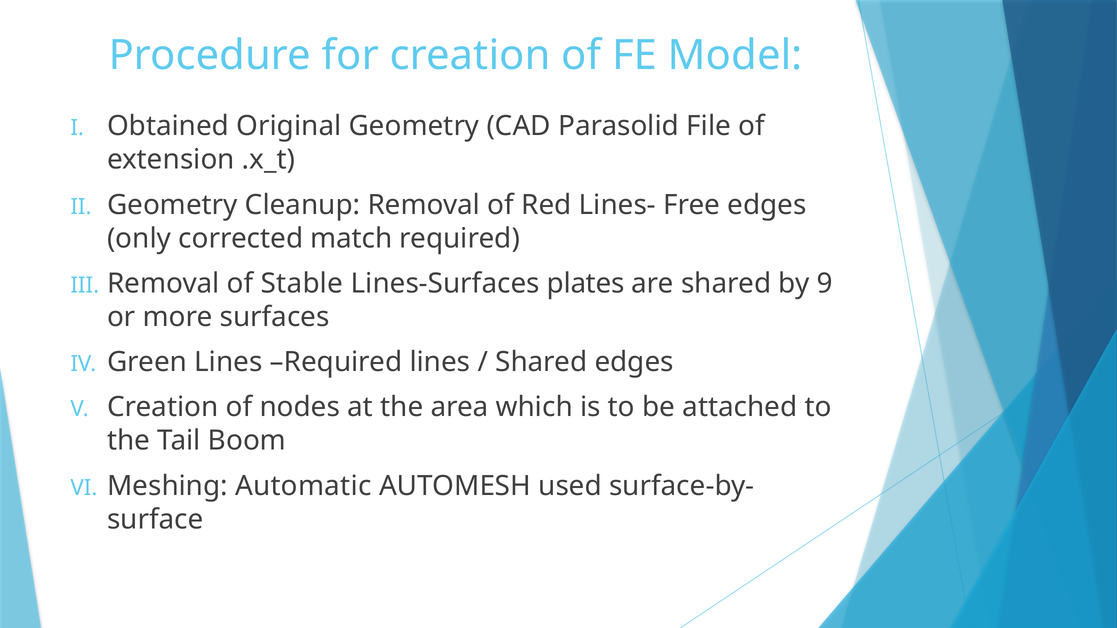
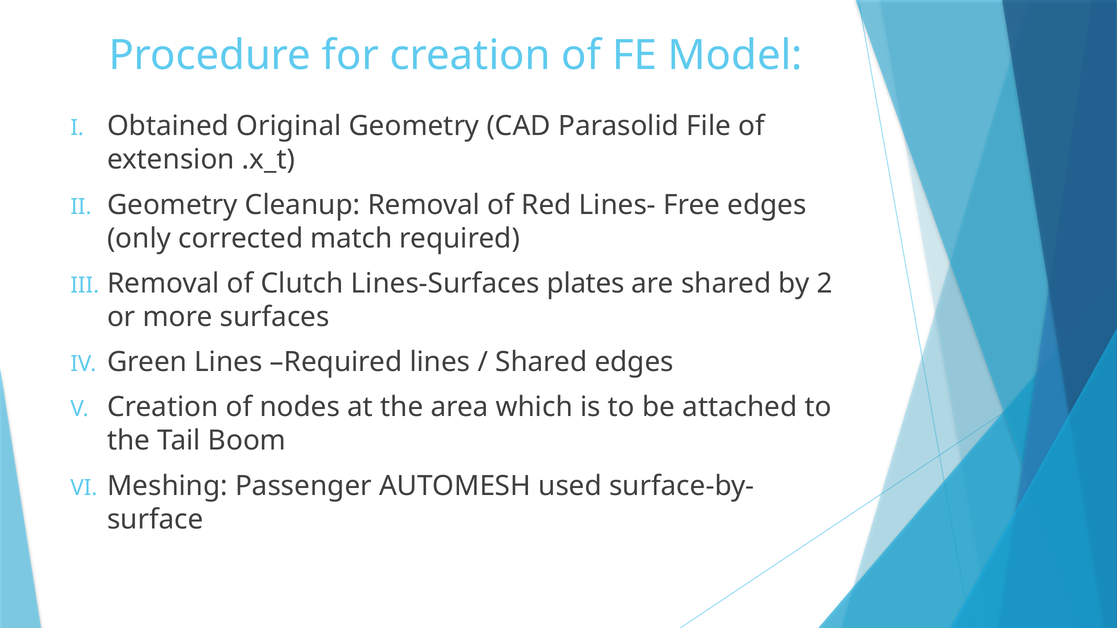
Stable: Stable -> Clutch (302, 284)
9: 9 -> 2 (825, 284)
Automatic: Automatic -> Passenger (303, 486)
